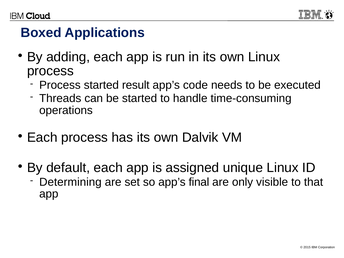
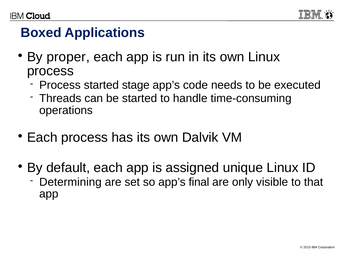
adding: adding -> proper (68, 57)
result: result -> stage (136, 85)
